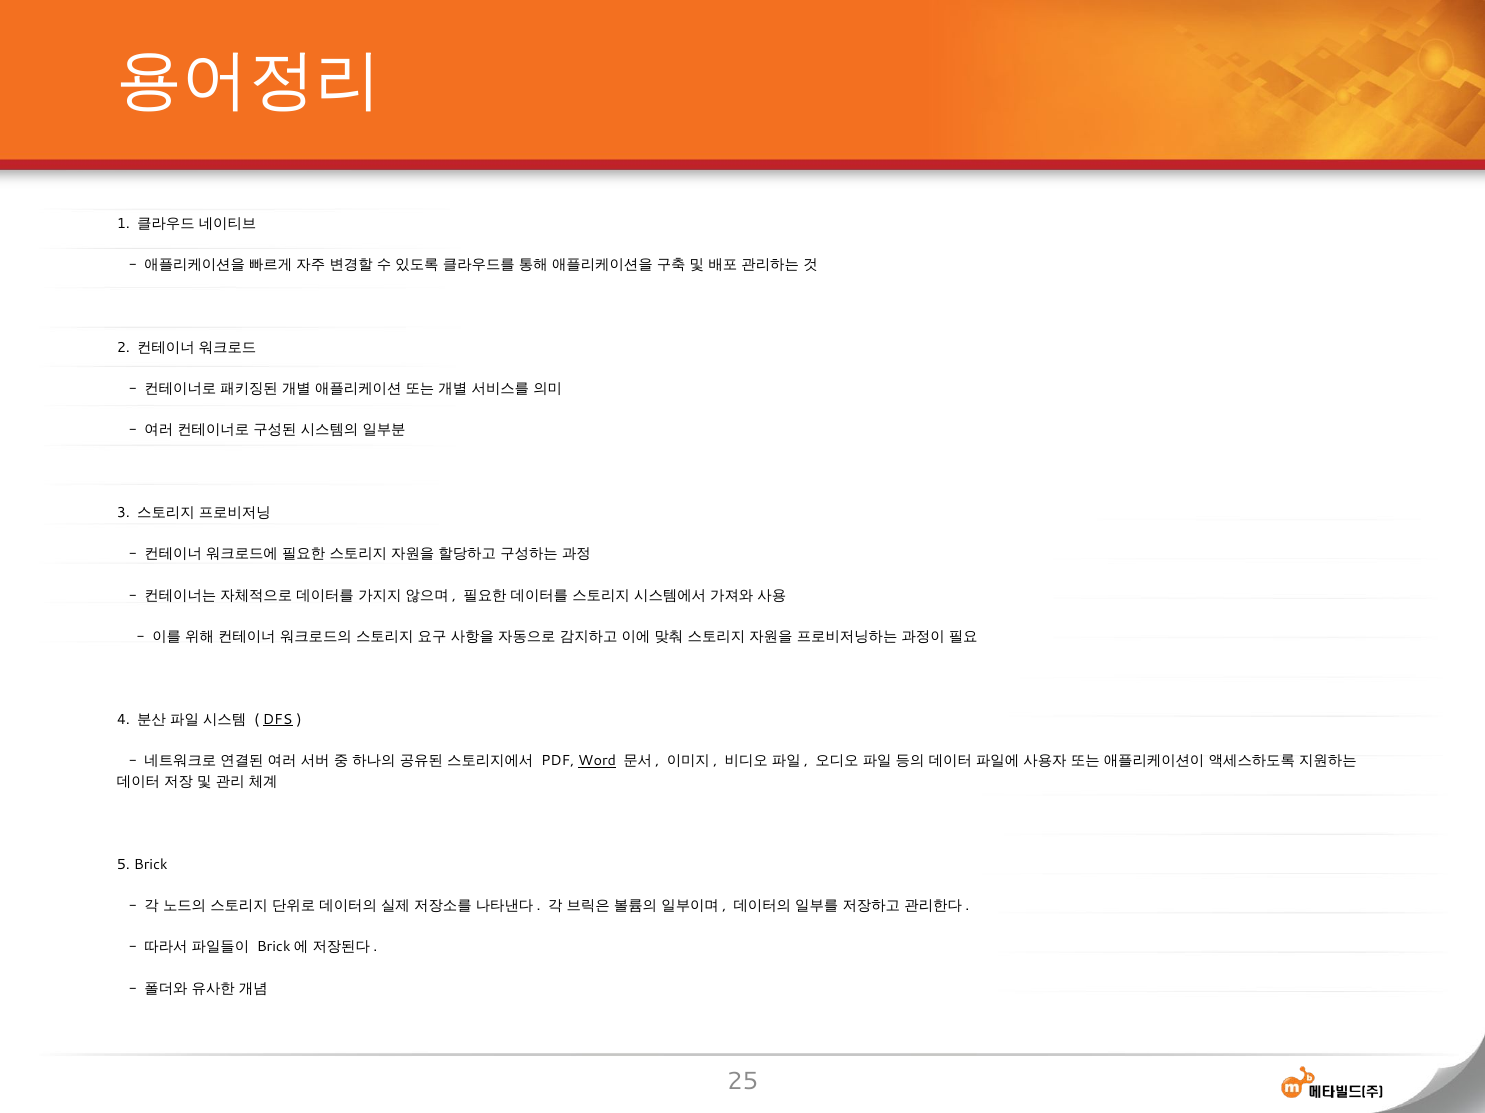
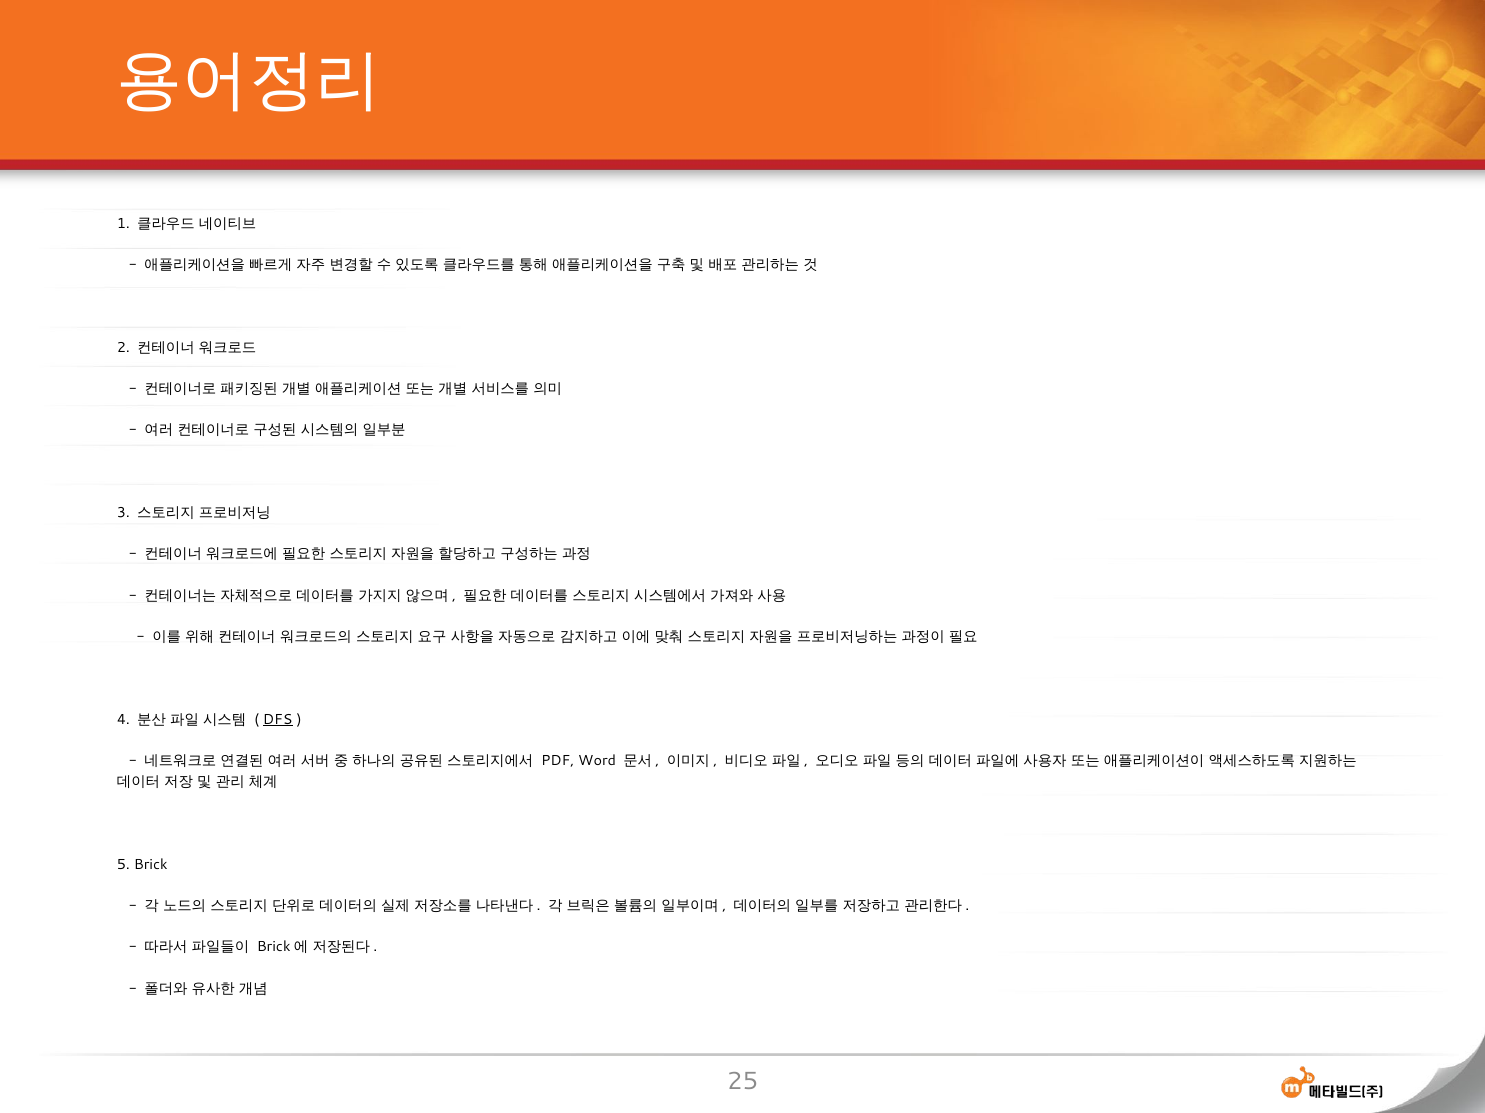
Word underline: present -> none (597, 762)
